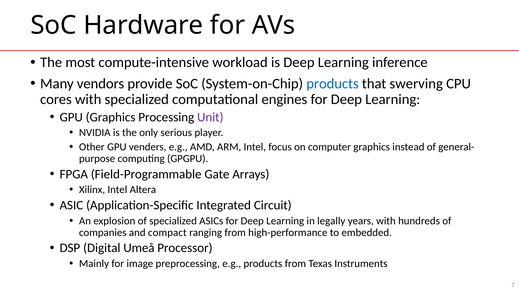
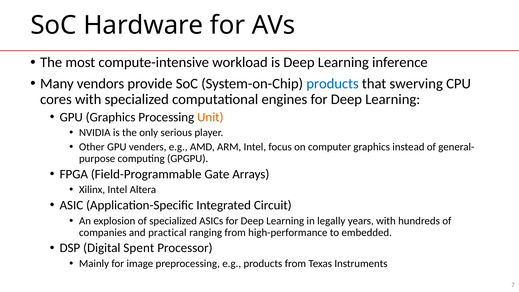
Unit colour: purple -> orange (210, 117)
compact: compact -> practical (167, 232)
Umeå: Umeå -> Spent (139, 248)
